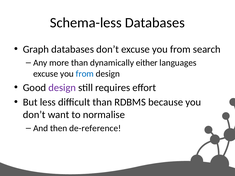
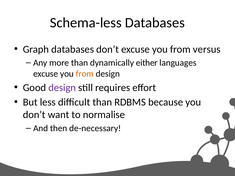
search: search -> versus (207, 49)
from colour: blue -> orange (85, 74)
de-reference: de-reference -> de-necessary (95, 128)
